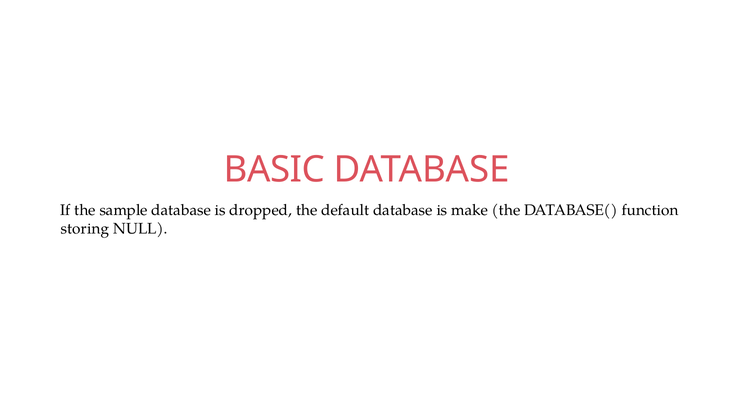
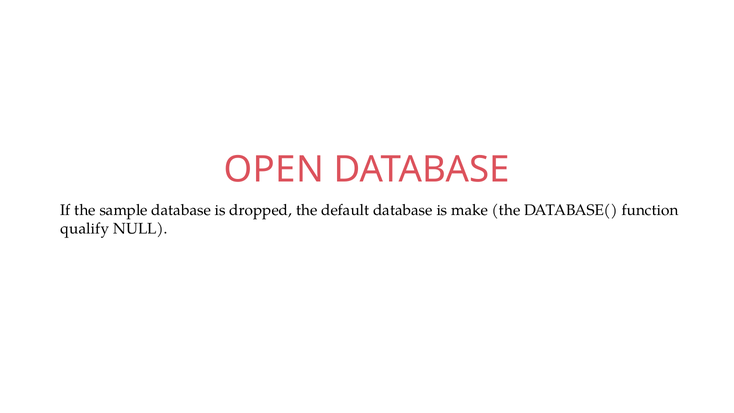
BASIC: BASIC -> OPEN (274, 169)
storing: storing -> qualify (85, 229)
